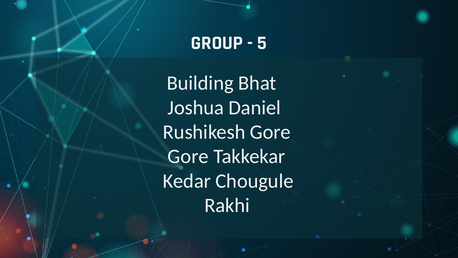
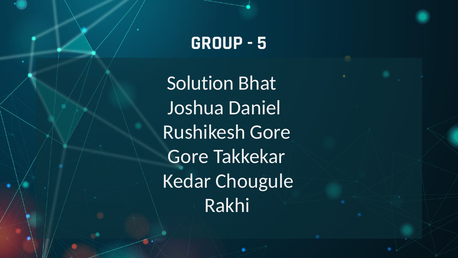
Building: Building -> Solution (200, 83)
